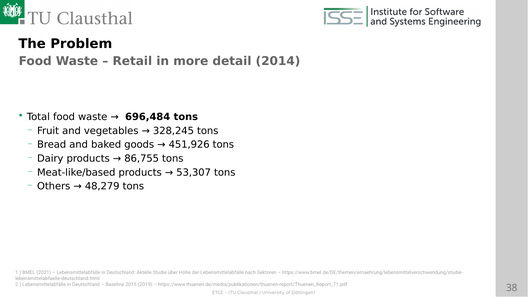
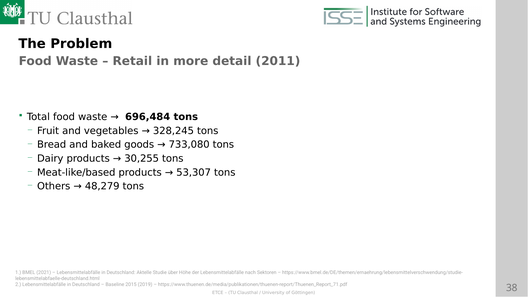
2014: 2014 -> 2011 (278, 61)
451,926: 451,926 -> 733,080 (189, 145)
86,755: 86,755 -> 30,255 (142, 159)
